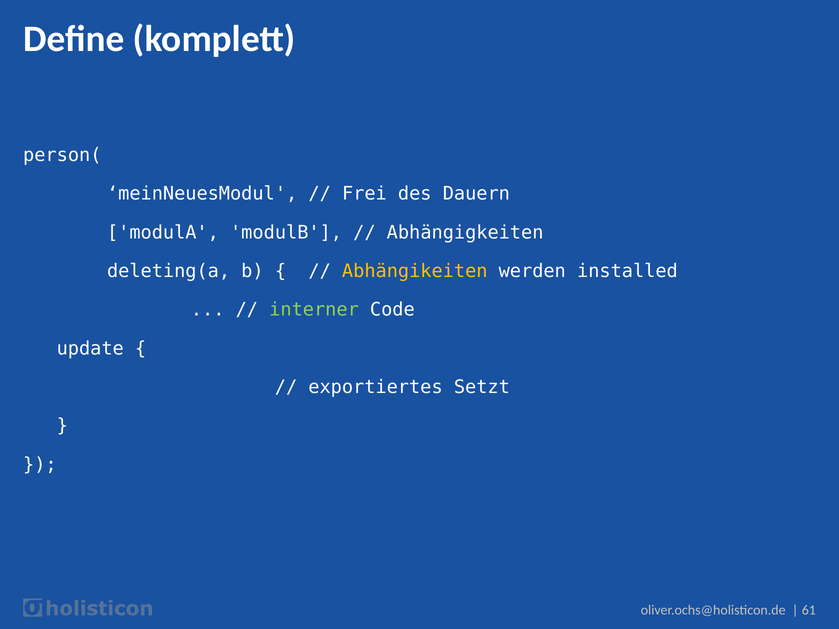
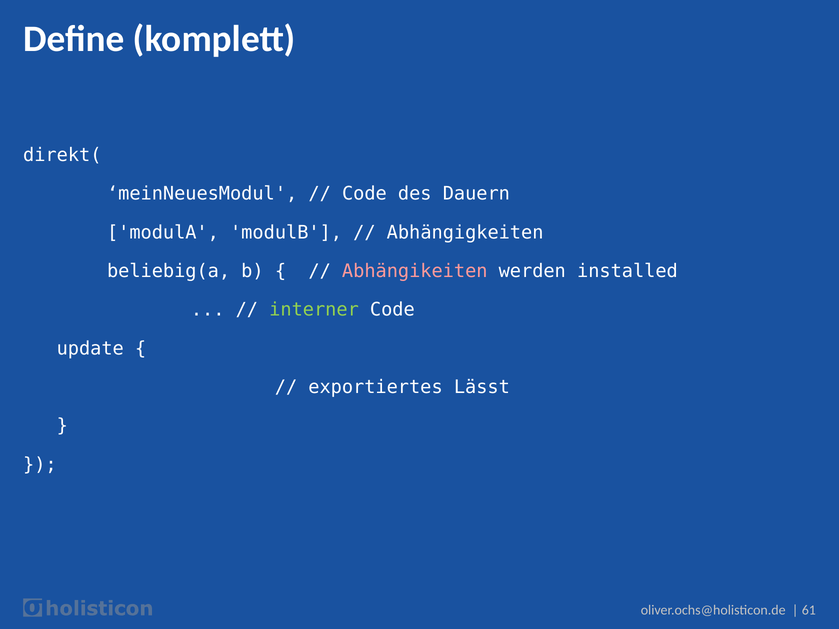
person(: person( -> direkt( (62, 155)
Frei: Frei -> Code (364, 194)
deleting(a: deleting(a -> beliebig(a (169, 271)
Abhängikeiten colour: yellow -> pink (415, 271)
Setzt: Setzt -> Lässt (482, 387)
